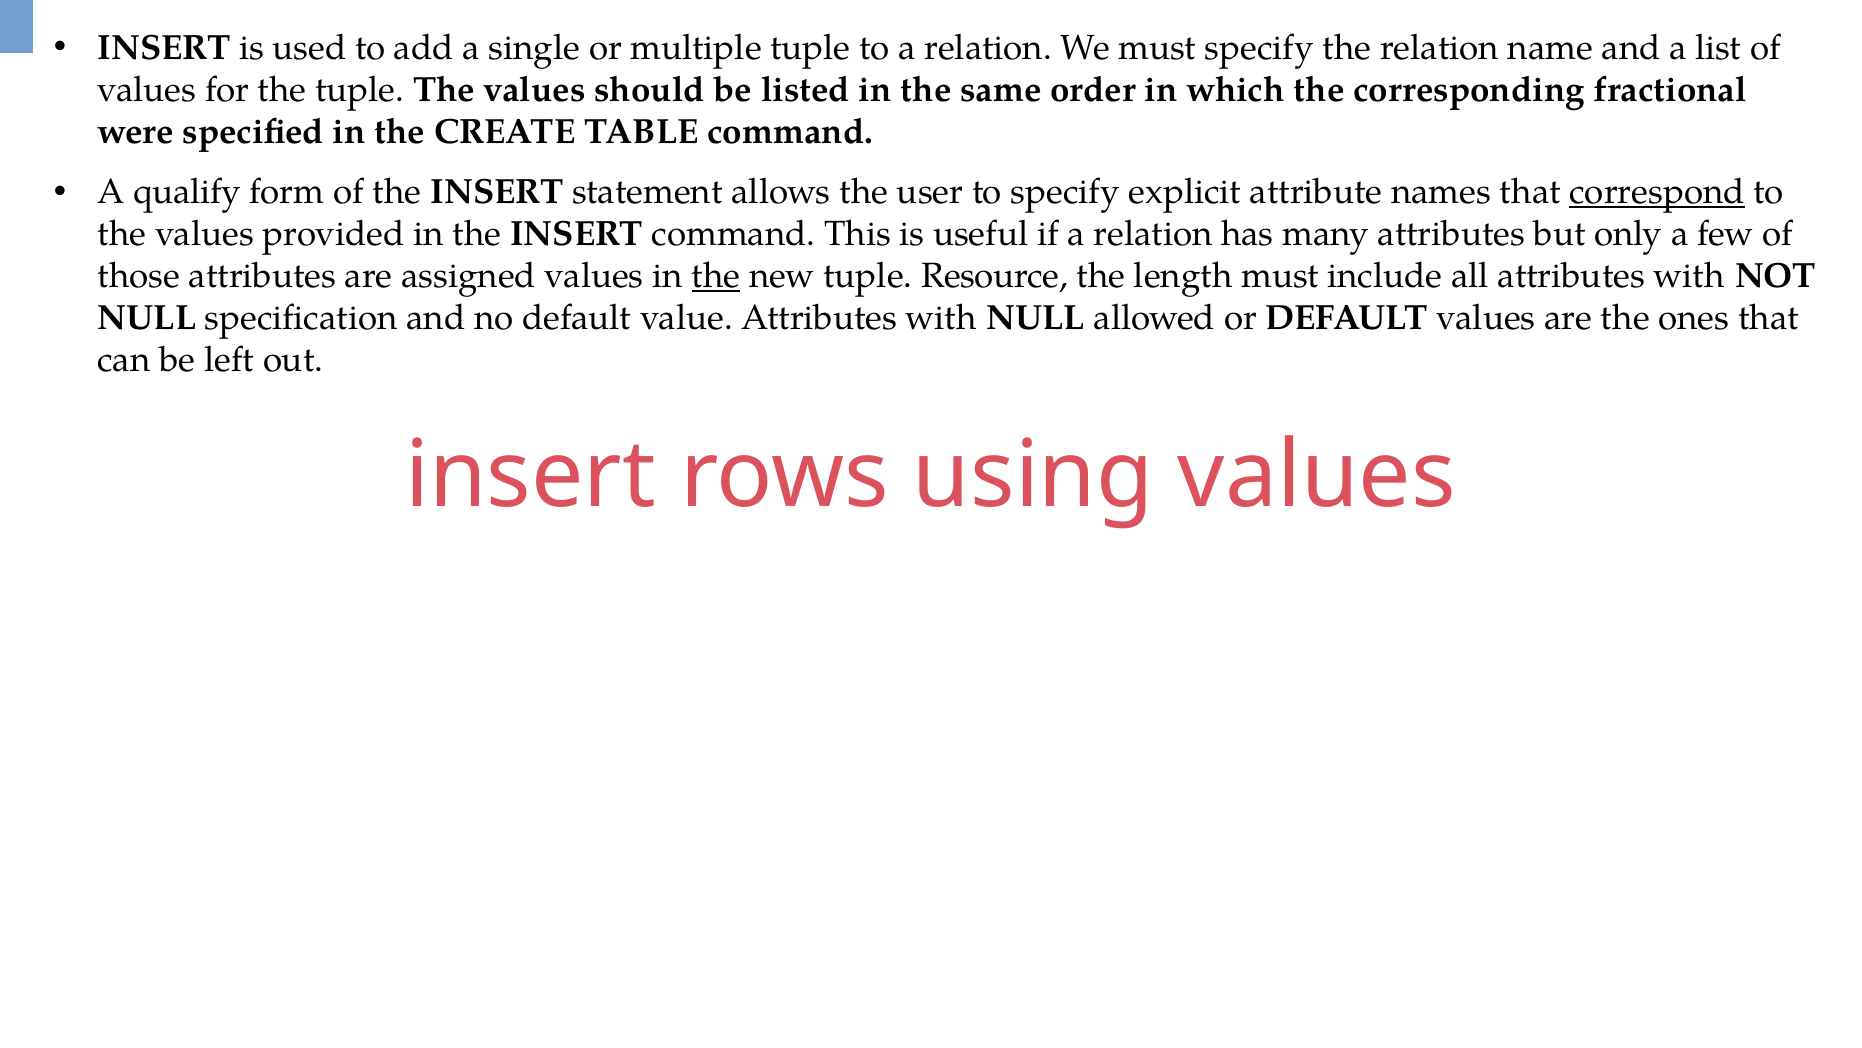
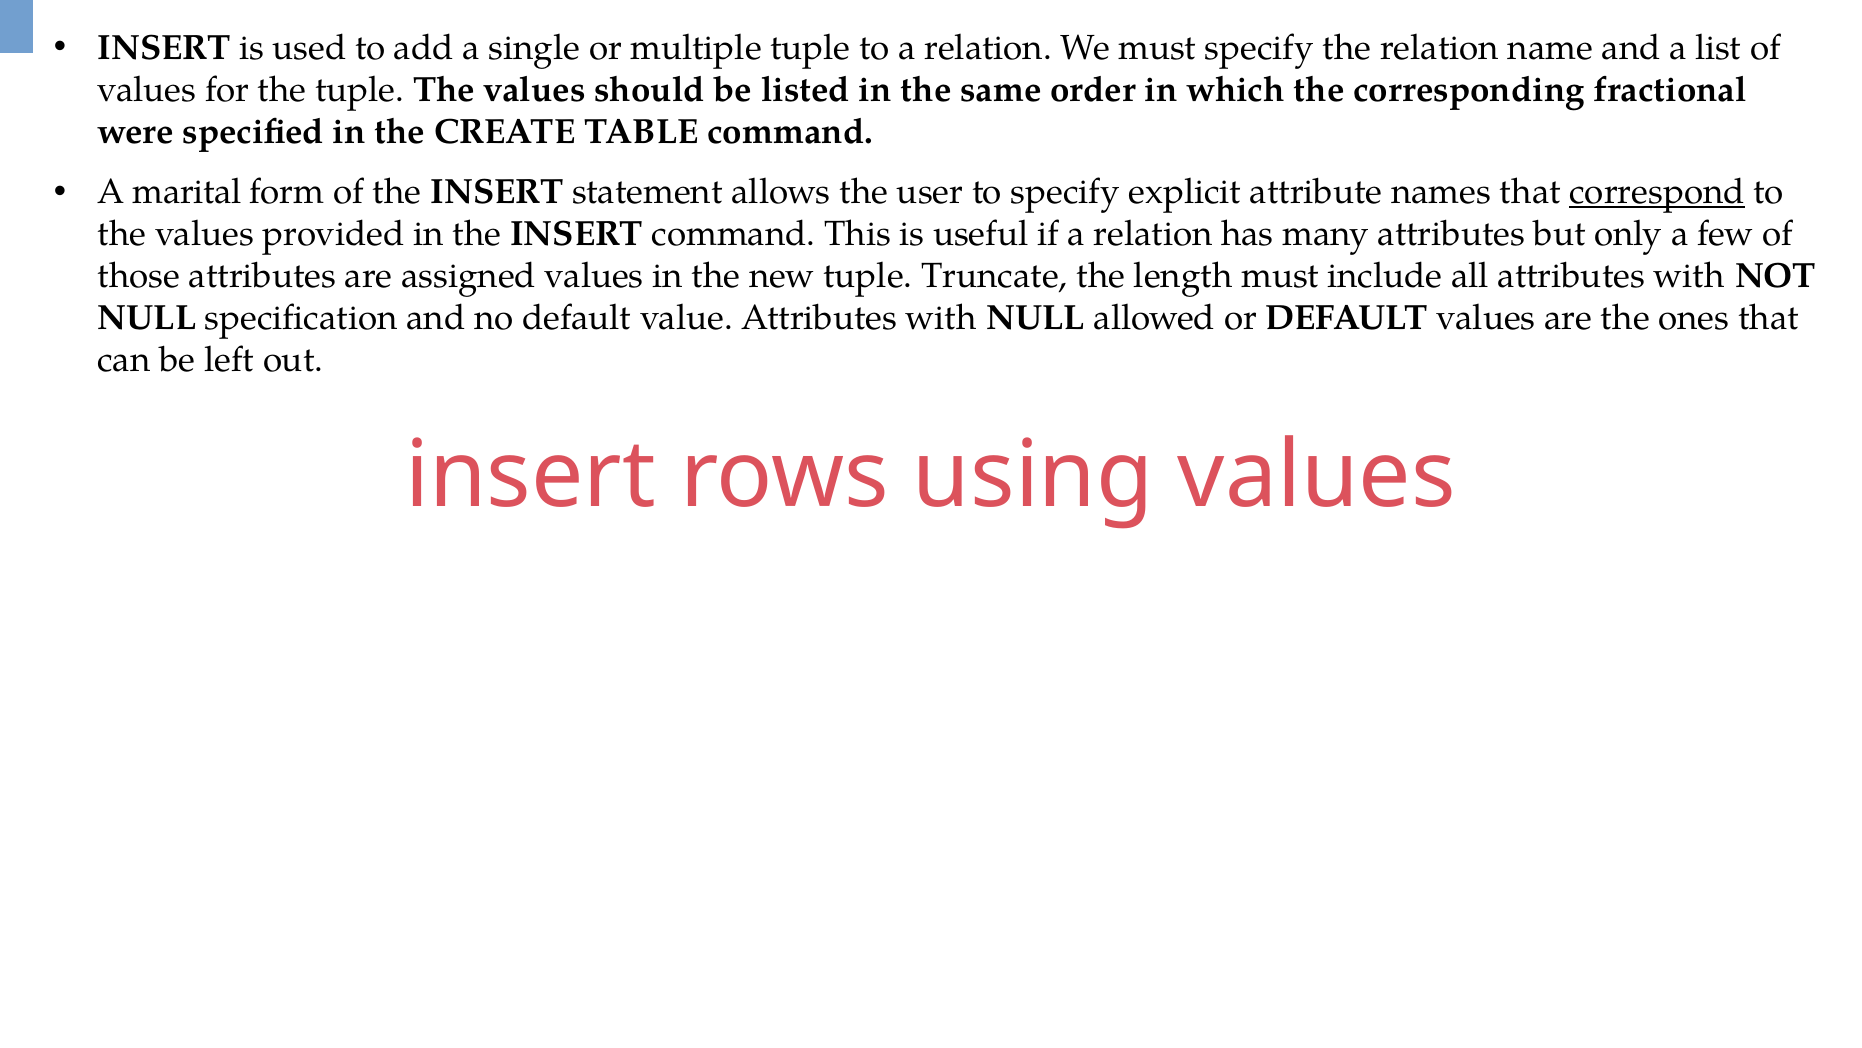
qualify: qualify -> marital (187, 192)
the underline: present -> none (716, 276)
Resource: Resource -> Truncate (994, 276)
